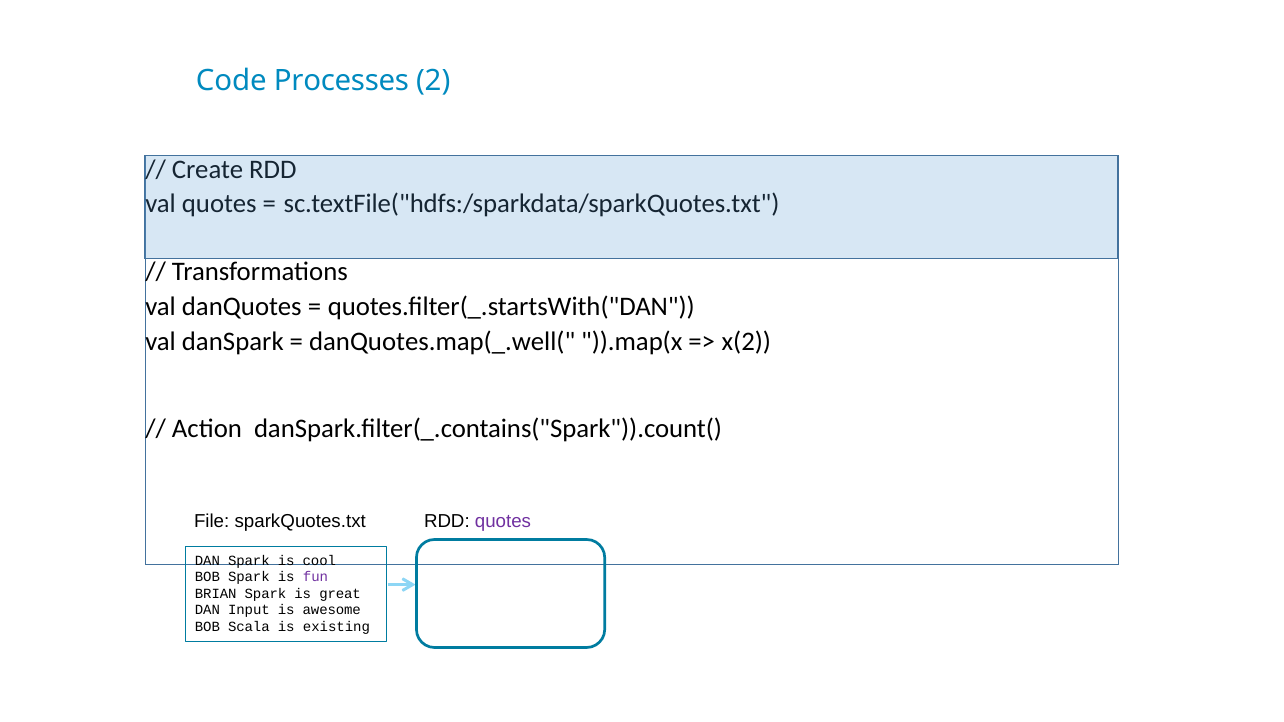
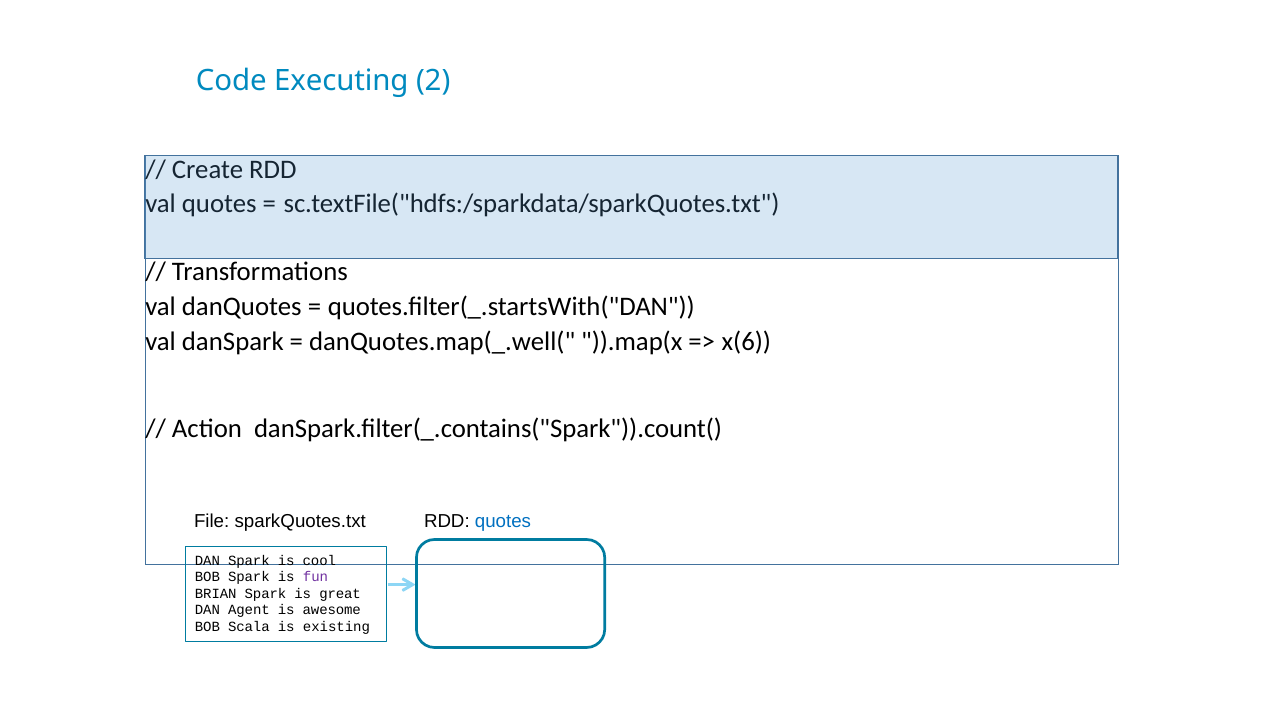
Processes: Processes -> Executing (341, 81)
x(2: x(2 -> x(6 (746, 342)
quotes colour: purple -> blue (503, 521)
Input: Input -> Agent (249, 611)
